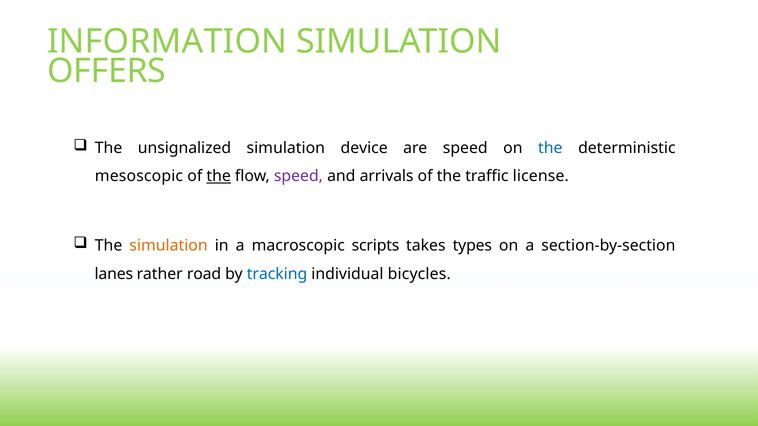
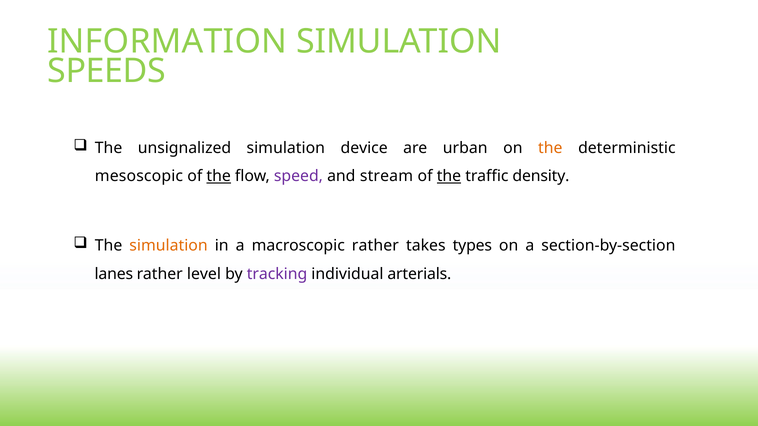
OFFERS: OFFERS -> SPEEDS (107, 71)
are speed: speed -> urban (465, 148)
the colour: blue -> orange (550, 148)
arrivals: arrivals -> stream (386, 176)
the underline: none -> present (449, 176)
license: license -> density (541, 176)
macroscopic scripts: scripts -> rather (375, 246)
road: road -> level (204, 274)
tracking colour: blue -> purple (277, 274)
bicycles: bicycles -> arterials (419, 274)
